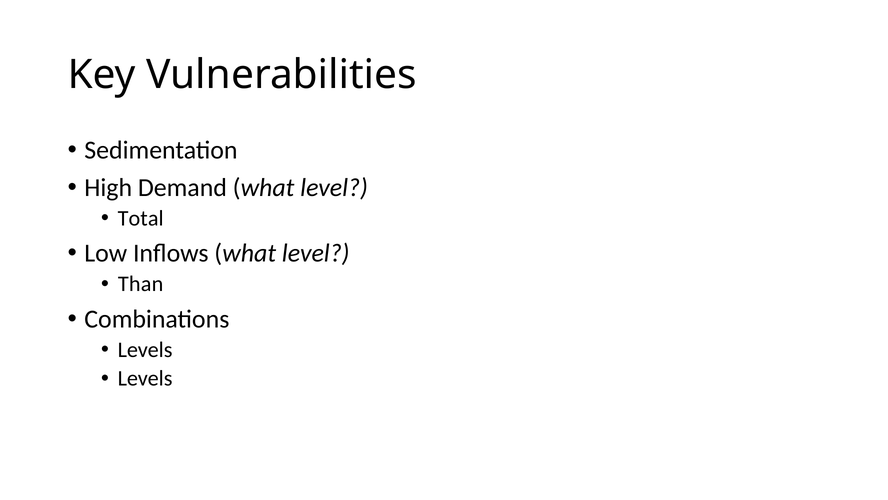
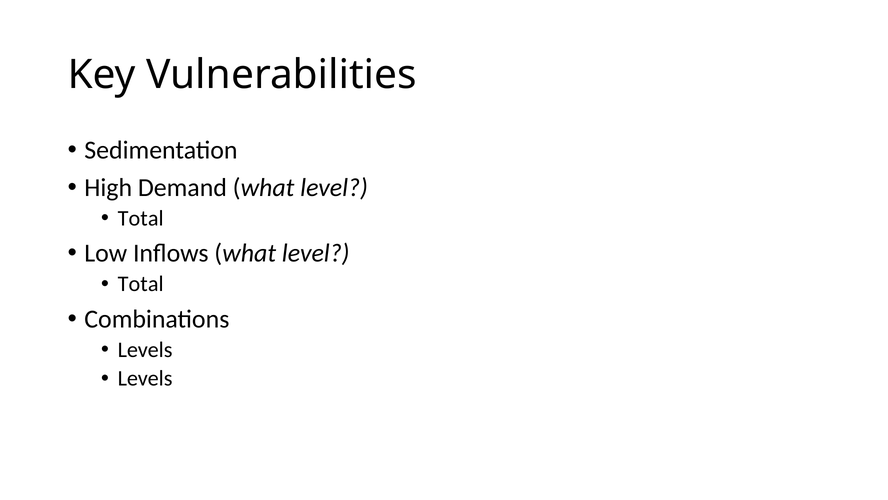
Than: Than -> Total (141, 284)
